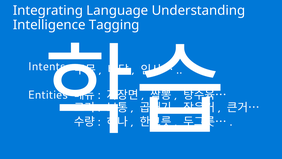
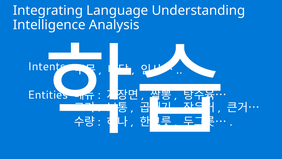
Tagging: Tagging -> Analysis (114, 25)
